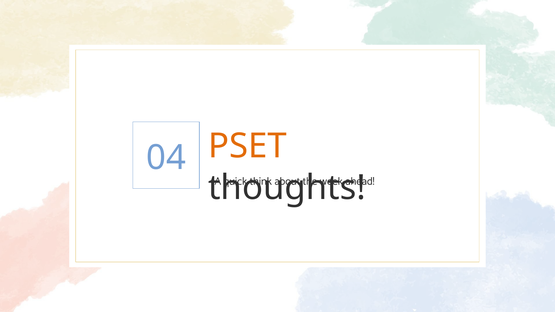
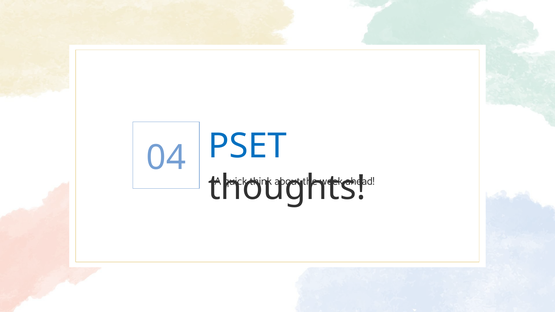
PSET colour: orange -> blue (247, 146)
